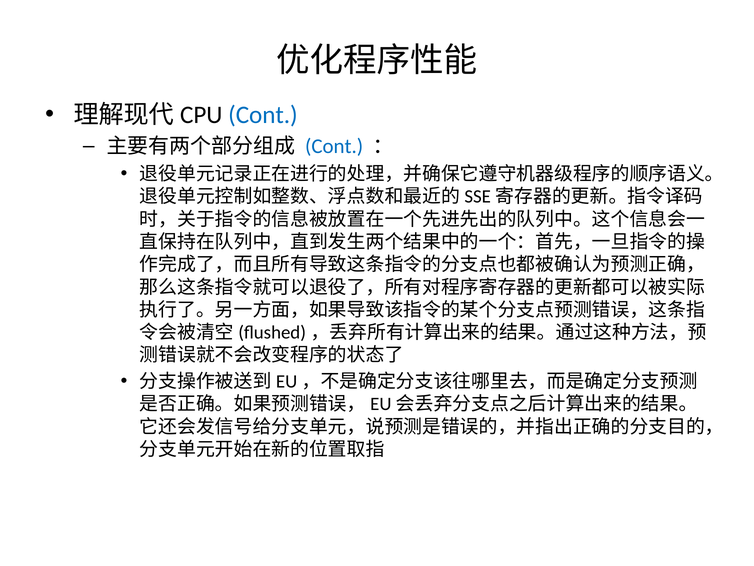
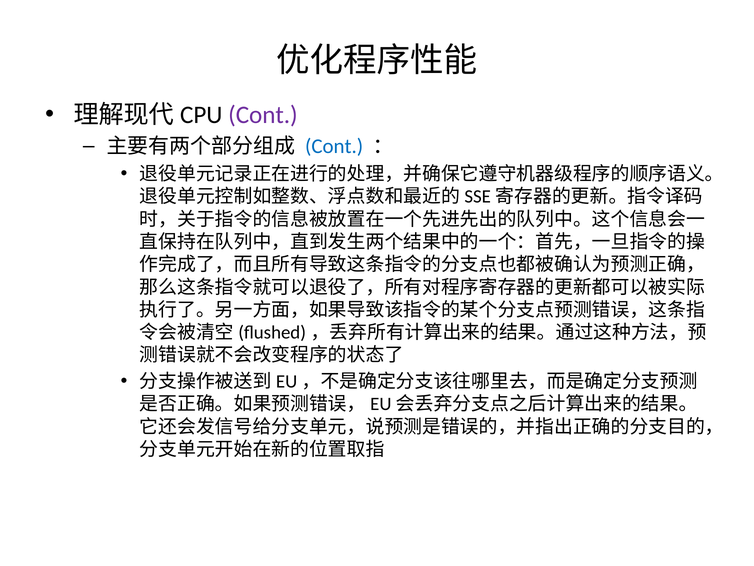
Cont colour: blue -> purple (263, 115)
